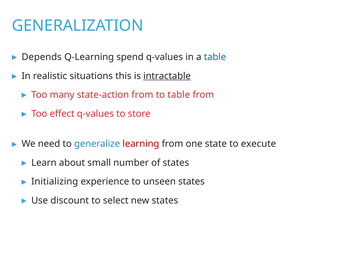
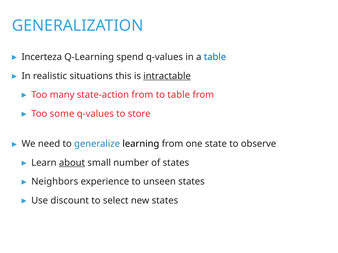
Depends: Depends -> Incerteza (42, 57)
effect: effect -> some (62, 114)
learning colour: red -> black (141, 144)
execute: execute -> observe (259, 144)
about underline: none -> present (72, 163)
Initializing: Initializing -> Neighbors (55, 182)
